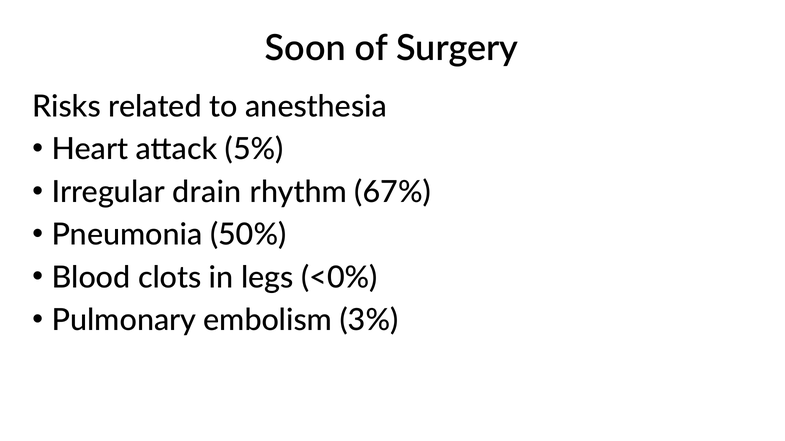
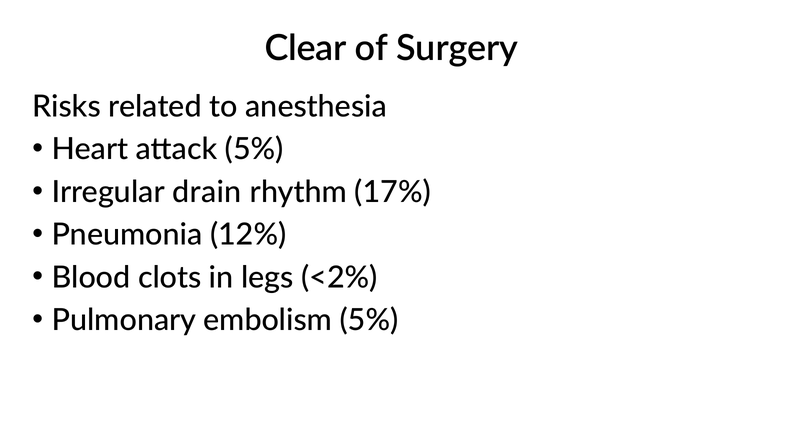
Soon: Soon -> Clear (305, 49)
67%: 67% -> 17% (393, 192)
50%: 50% -> 12% (248, 235)
<0%: <0% -> <2% (339, 278)
embolism 3%: 3% -> 5% (369, 321)
